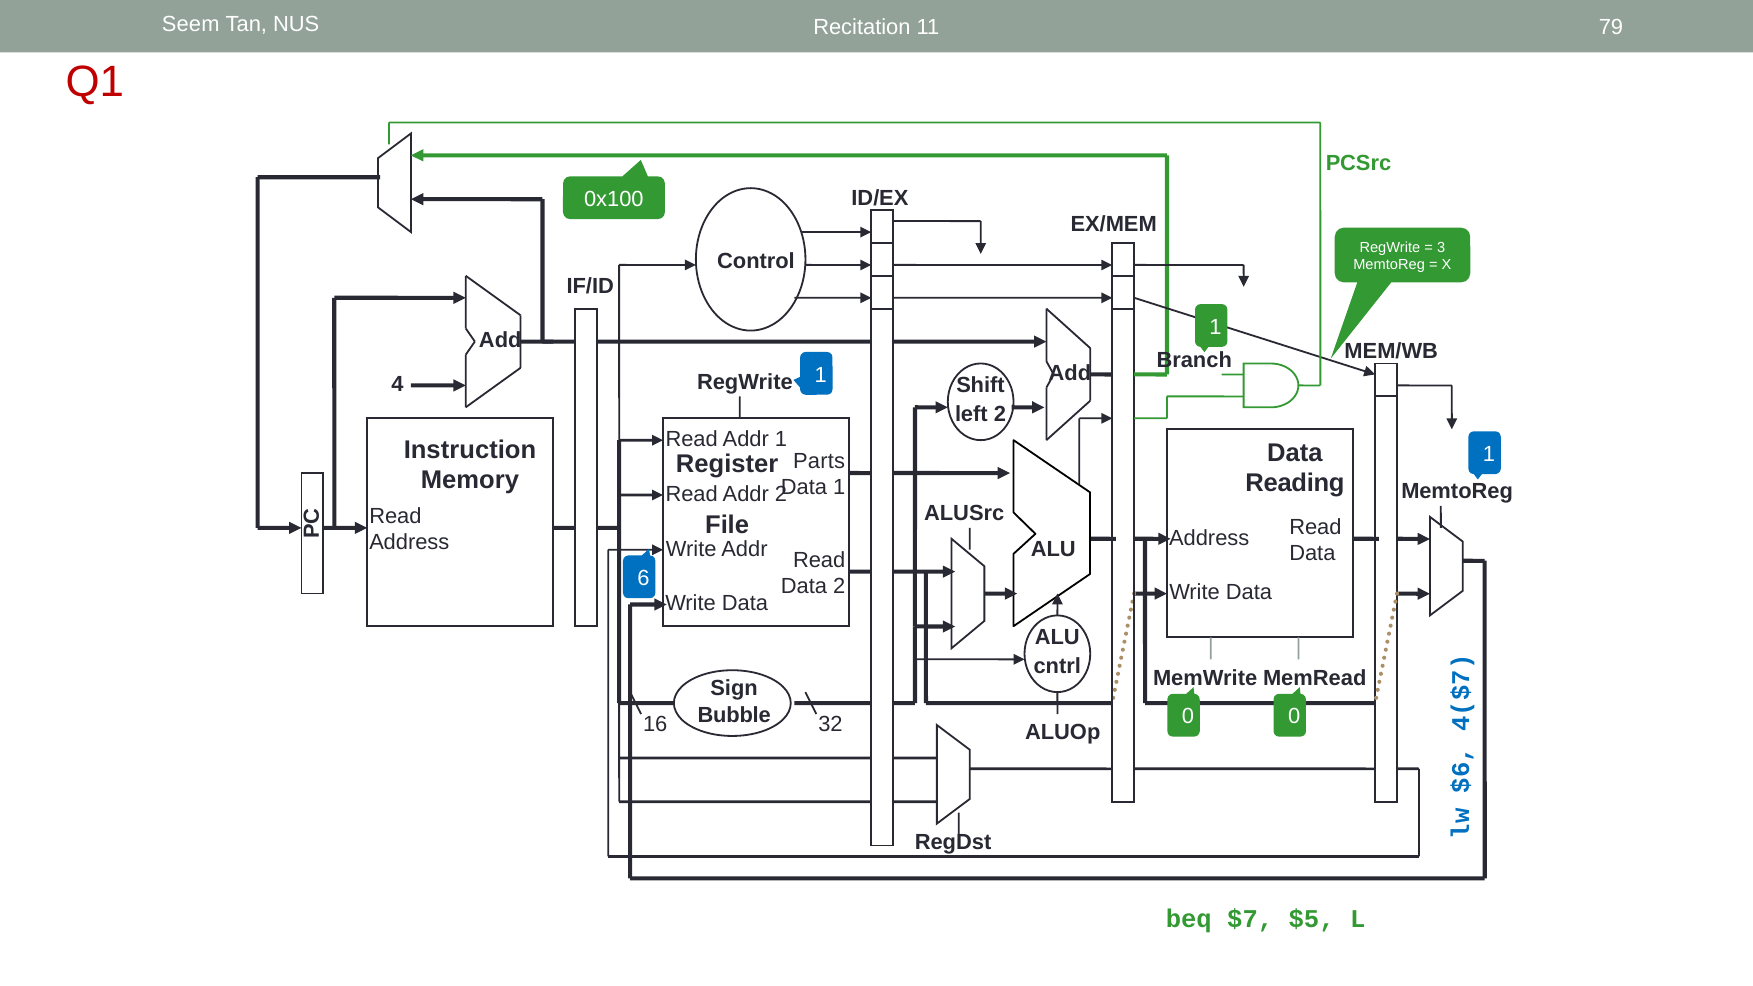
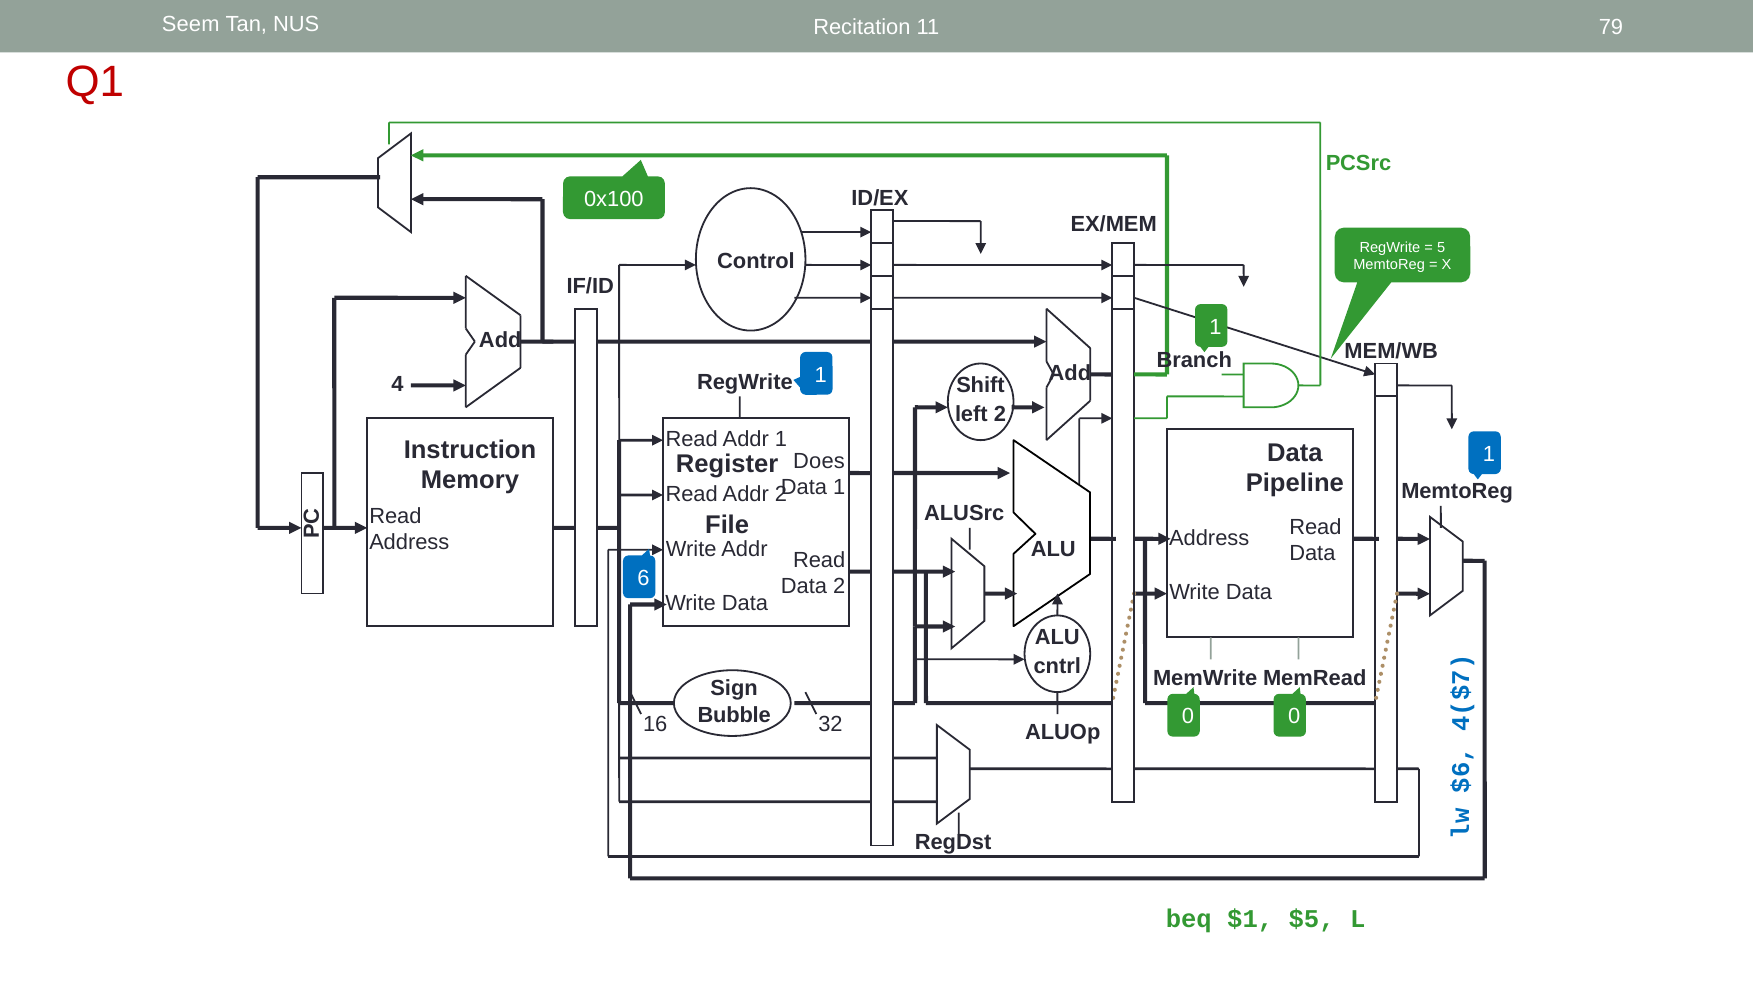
3: 3 -> 5 (1441, 247)
Parts: Parts -> Does (819, 461)
Reading: Reading -> Pipeline (1295, 484)
$7: $7 -> $1 (1250, 919)
